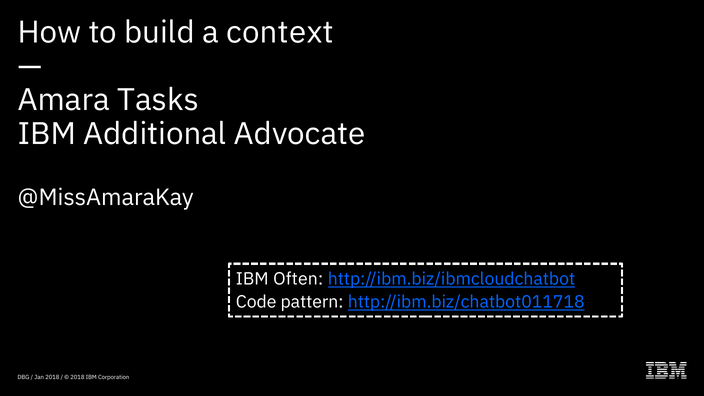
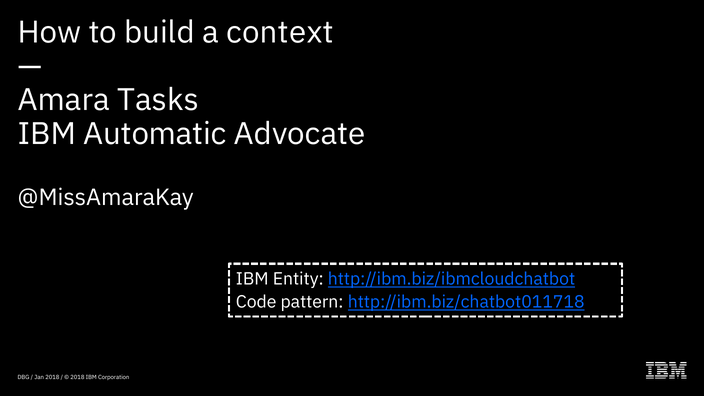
Additional: Additional -> Automatic (155, 134)
Often: Often -> Entity (298, 279)
